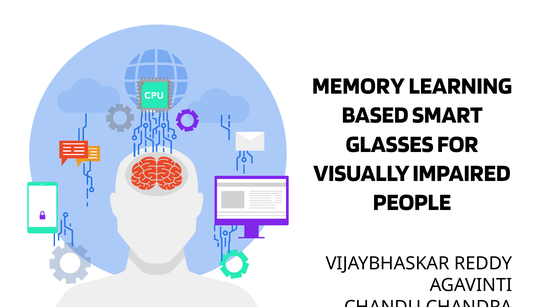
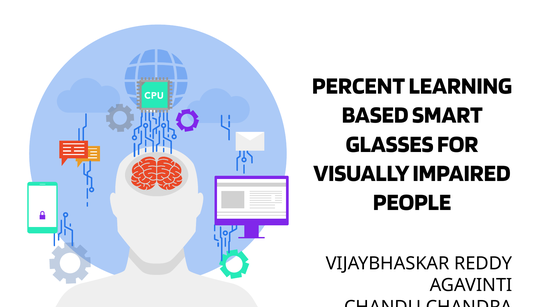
MEMORY: MEMORY -> PERCENT (359, 86)
